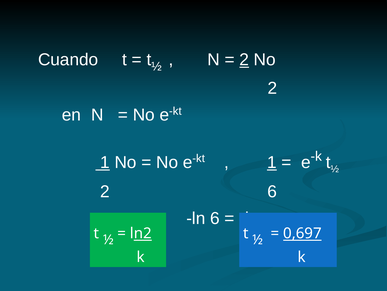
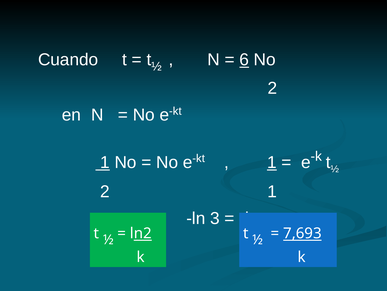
2: 2 -> 6 (244, 60)
2 6: 6 -> 1 (272, 191)
ln 6: 6 -> 3 (215, 218)
0,697: 0,697 -> 7,693 (302, 233)
